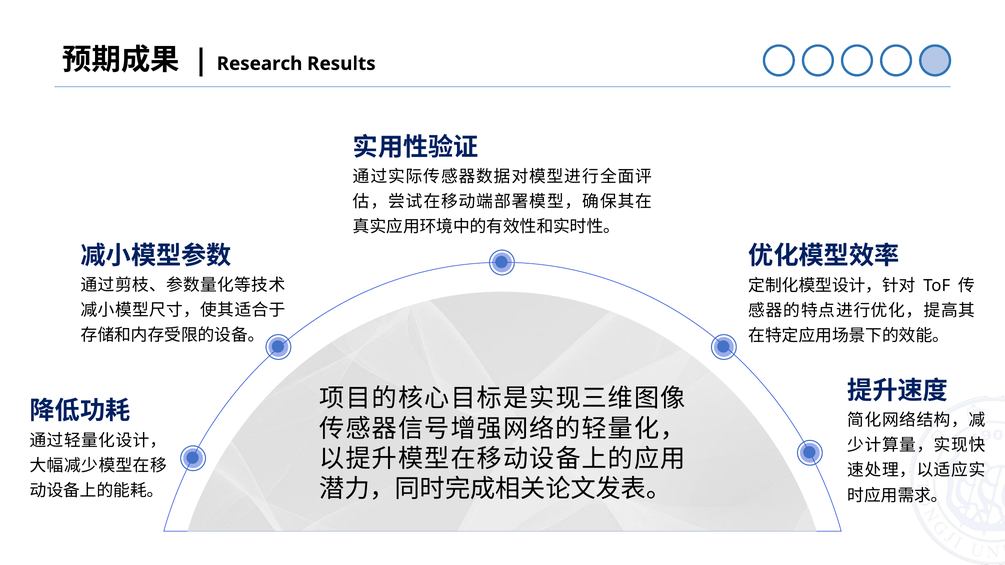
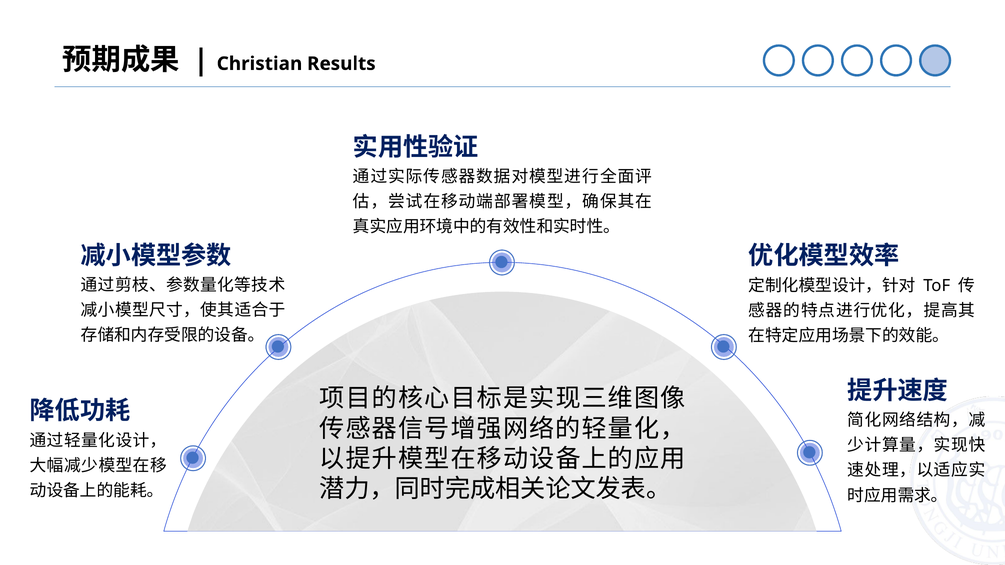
Research: Research -> Christian (259, 64)
